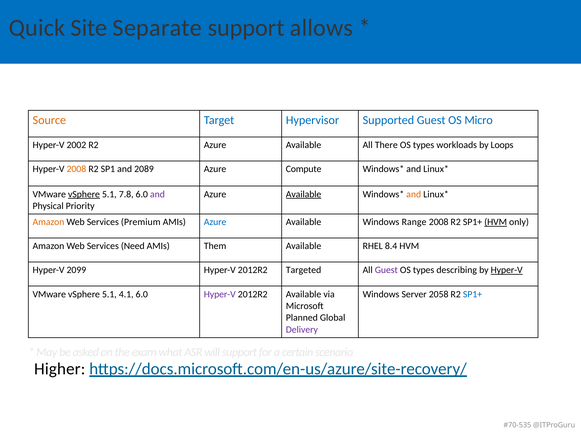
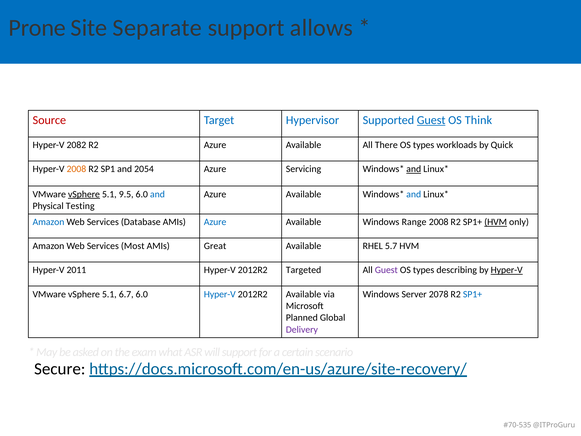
Quick: Quick -> Prone (37, 28)
Source colour: orange -> red (49, 120)
Guest underline: none -> present (431, 120)
Micro: Micro -> Think (478, 120)
2002: 2002 -> 2082 (76, 145)
Loops: Loops -> Quick (502, 145)
2089: 2089 -> 2054 (144, 169)
Compute: Compute -> Servicing (304, 169)
and underline: none -> present (414, 169)
7.8: 7.8 -> 9.5 (126, 194)
and colour: purple -> blue (157, 194)
Available underline: present -> none (304, 194)
and colour: orange -> blue (414, 194)
Priority: Priority -> Testing (80, 206)
Amazon colour: orange -> blue (49, 222)
Premium: Premium -> Database (141, 222)
Need: Need -> Most (133, 246)
Them: Them -> Great (215, 246)
8.4: 8.4 -> 5.7 (391, 246)
2099: 2099 -> 2011 (76, 270)
4.1: 4.1 -> 6.7 (126, 294)
Hyper-V colour: purple -> blue (220, 294)
2058: 2058 -> 2078 (439, 294)
Higher: Higher -> Secure (60, 369)
